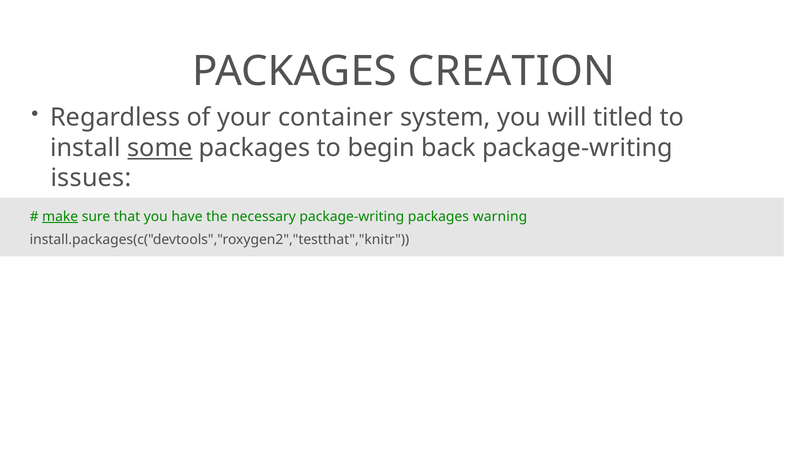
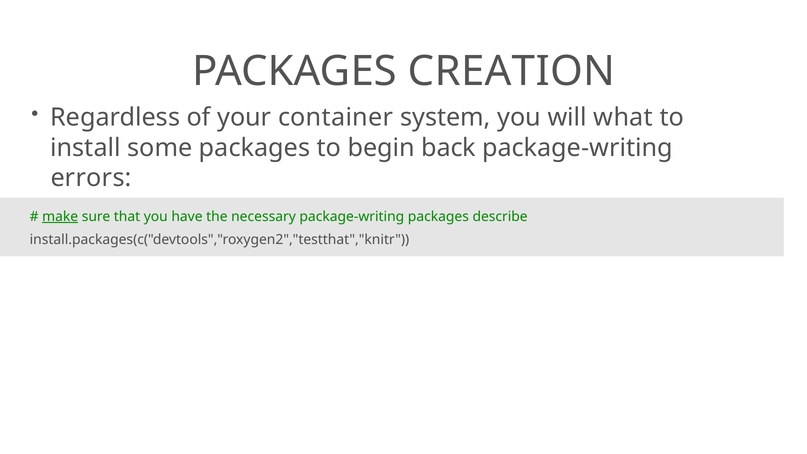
titled: titled -> what (623, 117)
some underline: present -> none (160, 148)
issues: issues -> errors (91, 178)
warning: warning -> describe (500, 216)
